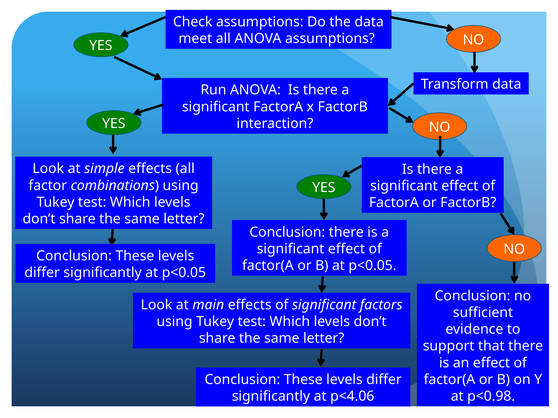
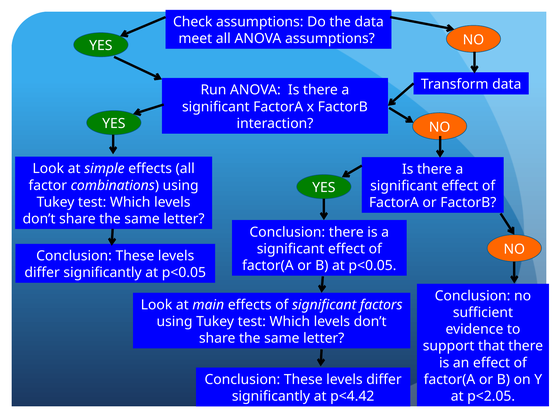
p<0.98: p<0.98 -> p<2.05 (491, 397)
p<4.06: p<4.06 -> p<4.42 (352, 397)
